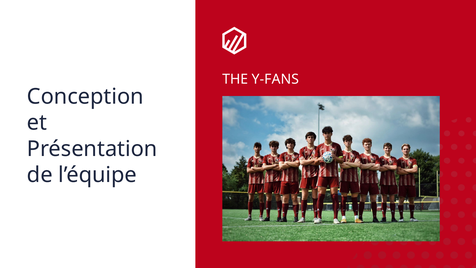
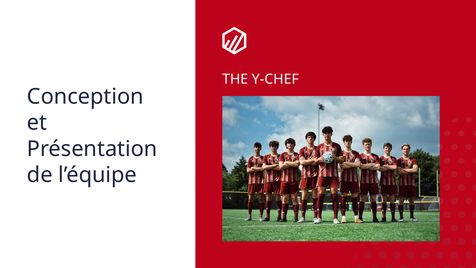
Y-FANS: Y-FANS -> Y-CHEF (275, 79)
